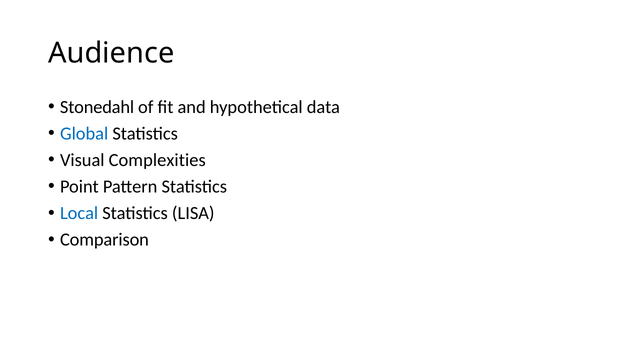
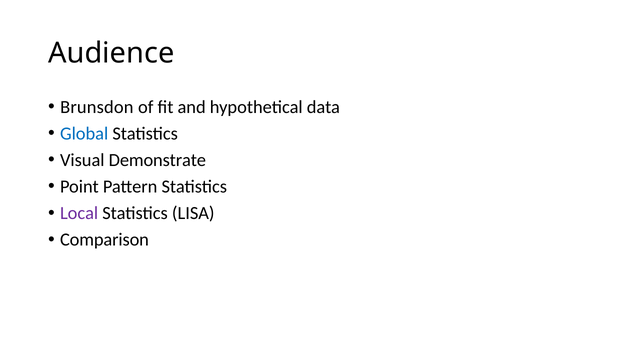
Stonedahl: Stonedahl -> Brunsdon (97, 107)
Complexities: Complexities -> Demonstrate (157, 160)
Local colour: blue -> purple (79, 213)
